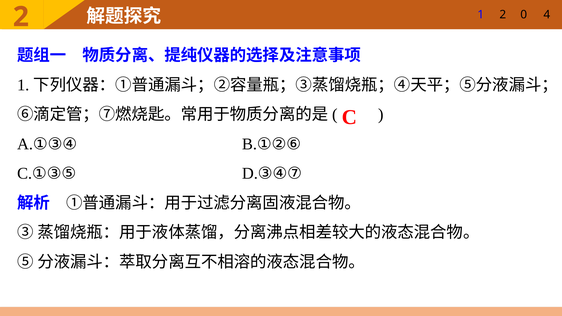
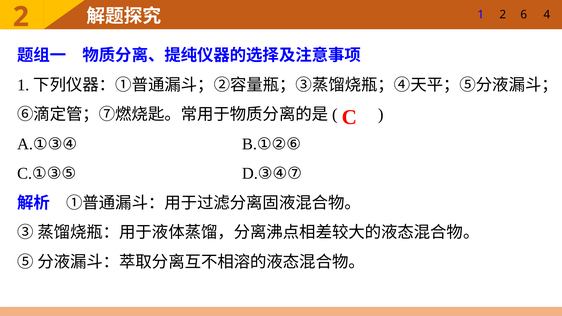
0: 0 -> 6 (524, 15)
